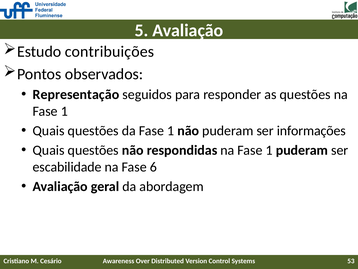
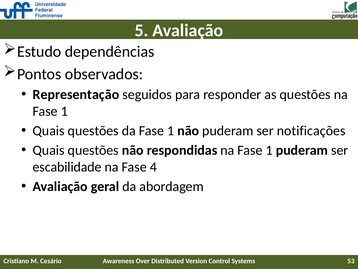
contribuições: contribuições -> dependências (110, 52)
informações: informações -> notificações (311, 131)
6: 6 -> 4 (153, 167)
